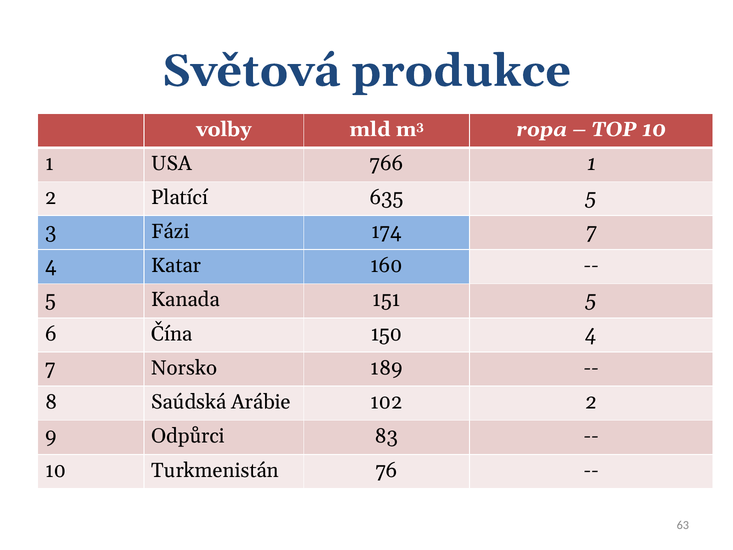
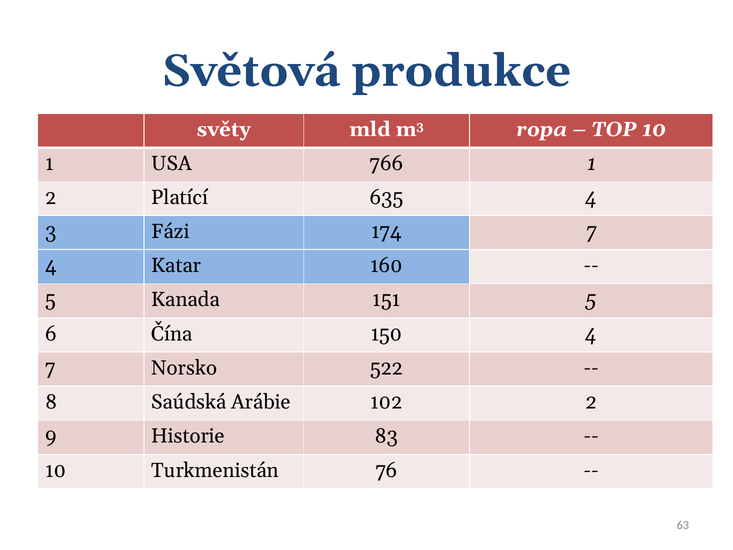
volby: volby -> světy (224, 129)
635 5: 5 -> 4 (591, 198)
189: 189 -> 522 (387, 368)
Odpůrci: Odpůrci -> Historie (188, 436)
